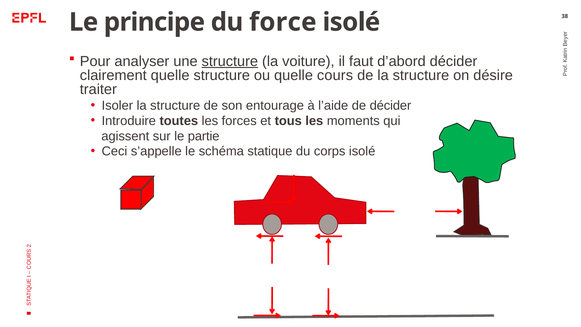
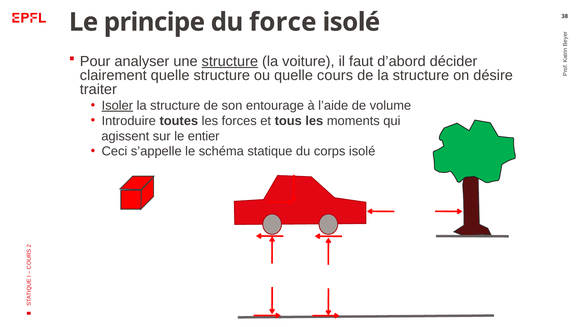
Isoler underline: none -> present (117, 106)
de décider: décider -> volume (390, 106)
partie: partie -> entier (204, 136)
